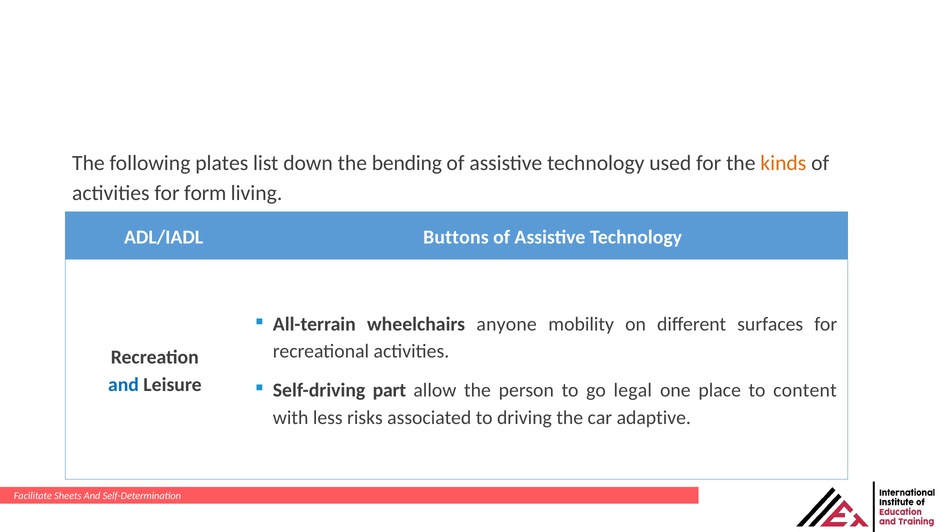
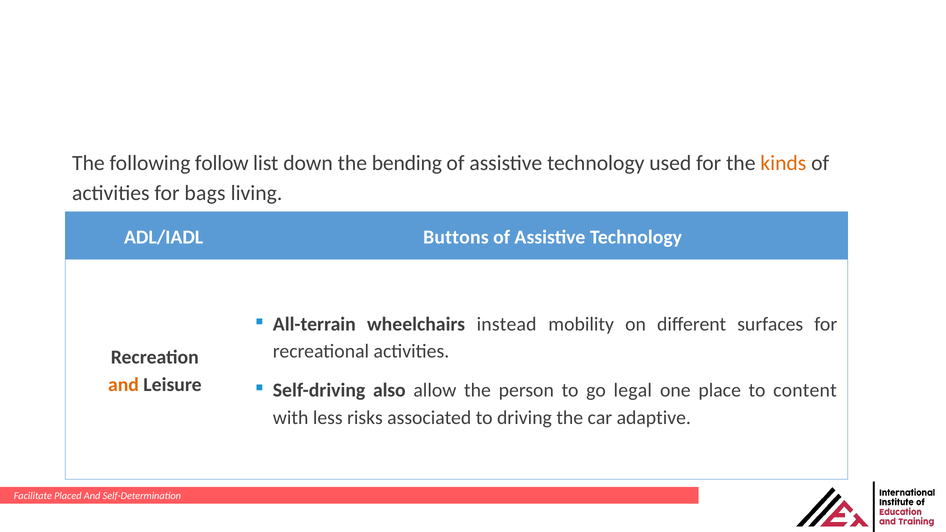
plates: plates -> follow (222, 163)
form: form -> bags (205, 193)
anyone: anyone -> instead (507, 324)
and colour: blue -> orange (123, 385)
part: part -> also (389, 391)
Sheets: Sheets -> Placed (68, 496)
